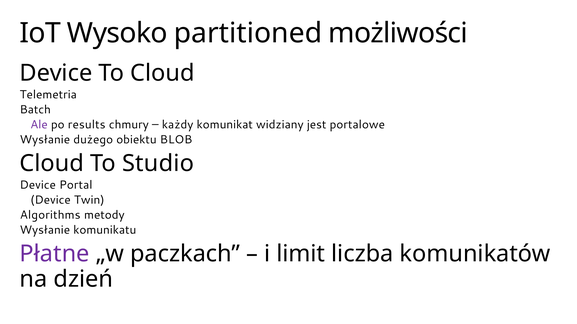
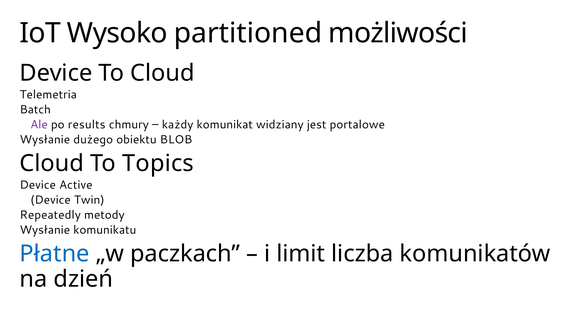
Studio: Studio -> Topics (158, 164)
Portal: Portal -> Active (76, 185)
Algorithms: Algorithms -> Repeatedly (50, 215)
Płatne colour: purple -> blue (55, 254)
